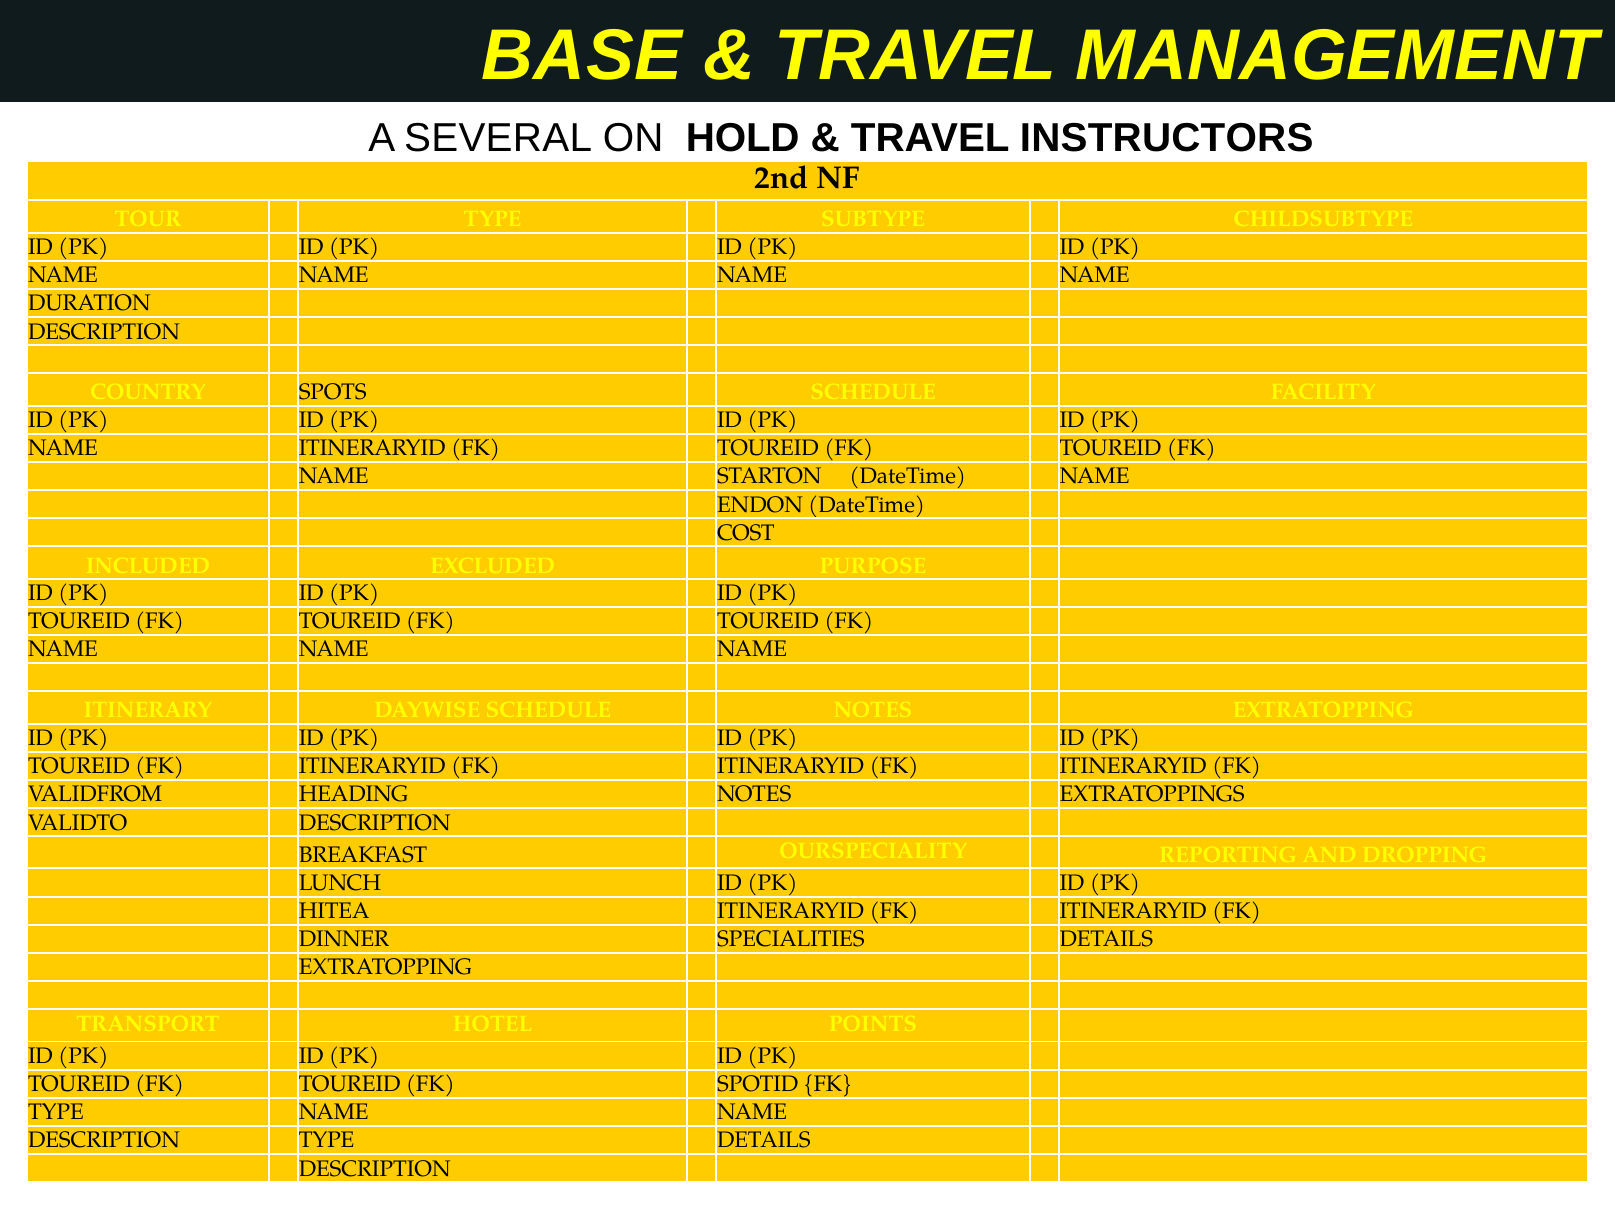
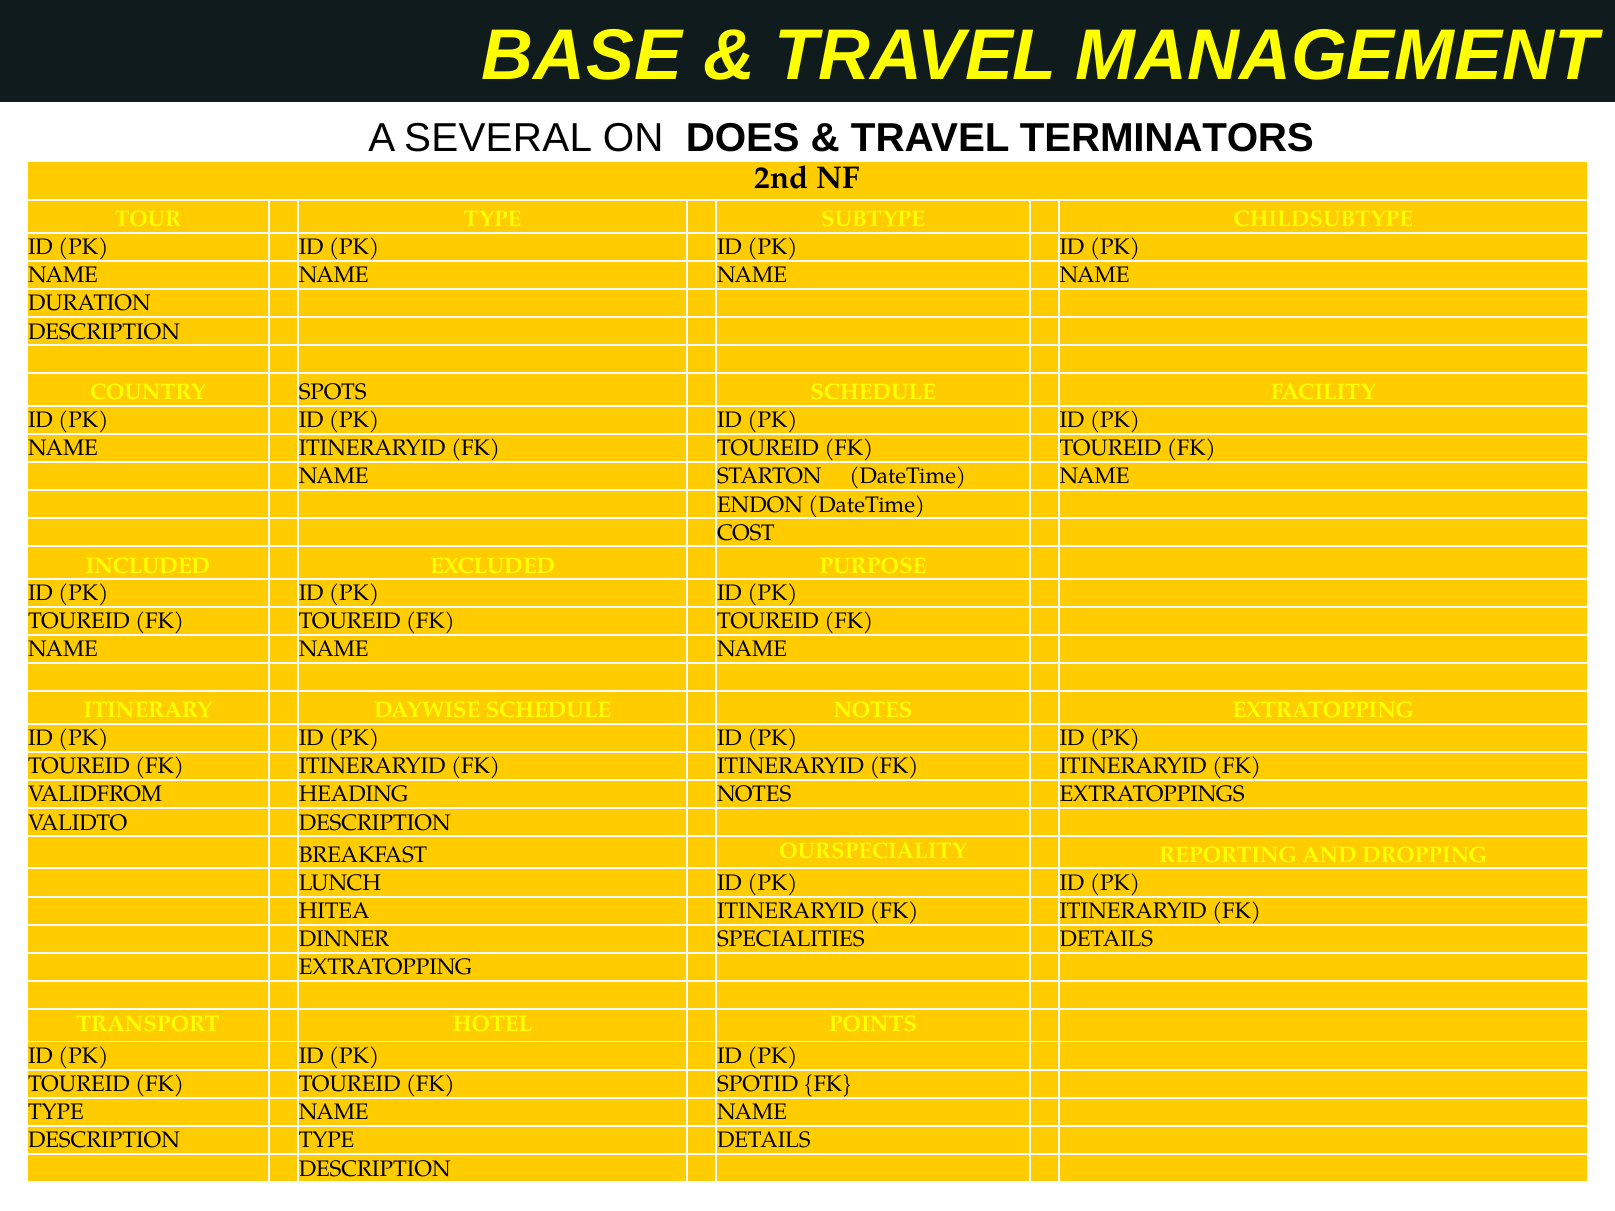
HOLD: HOLD -> DOES (743, 138)
INSTRUCTORS: INSTRUCTORS -> TERMINATORS (1167, 138)
